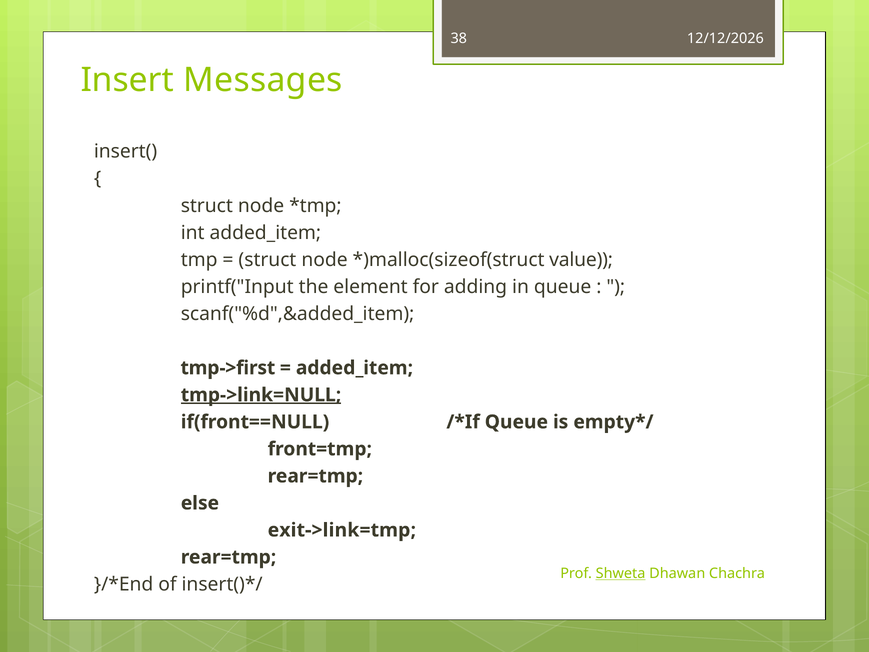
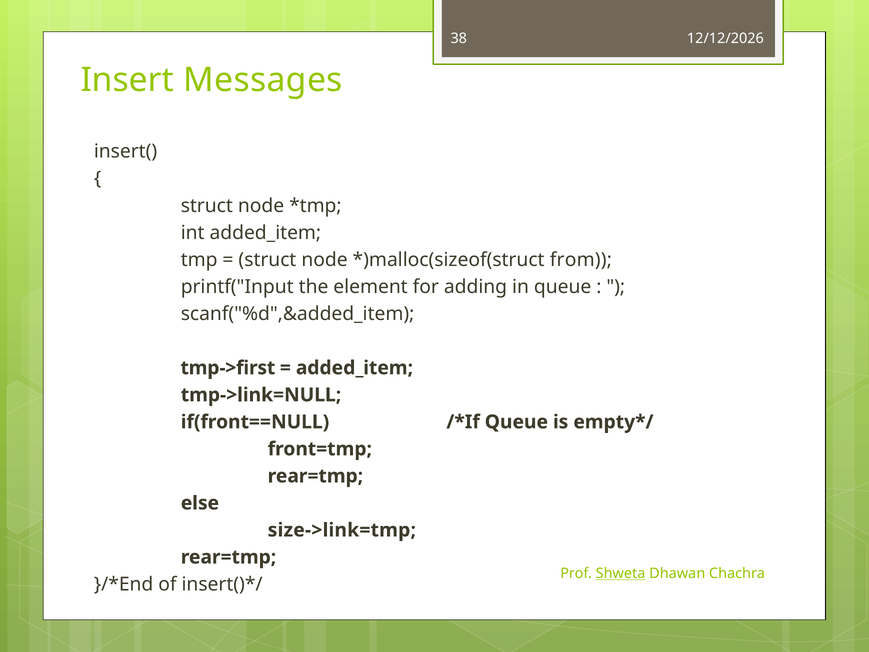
value: value -> from (581, 260)
tmp->link=NULL underline: present -> none (261, 395)
exit->link=tmp: exit->link=tmp -> size->link=tmp (342, 530)
